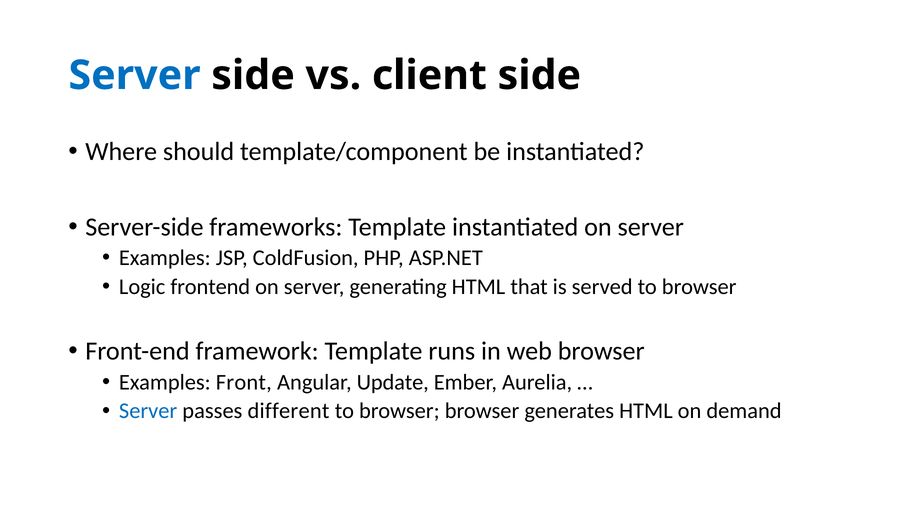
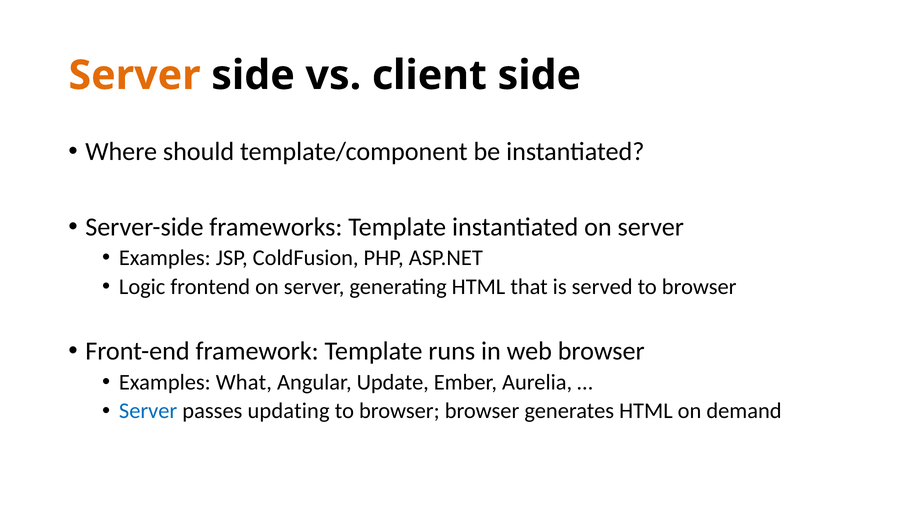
Server colour: blue -> orange (135, 75)
Front: Front -> What (244, 382)
different: different -> updating (289, 411)
